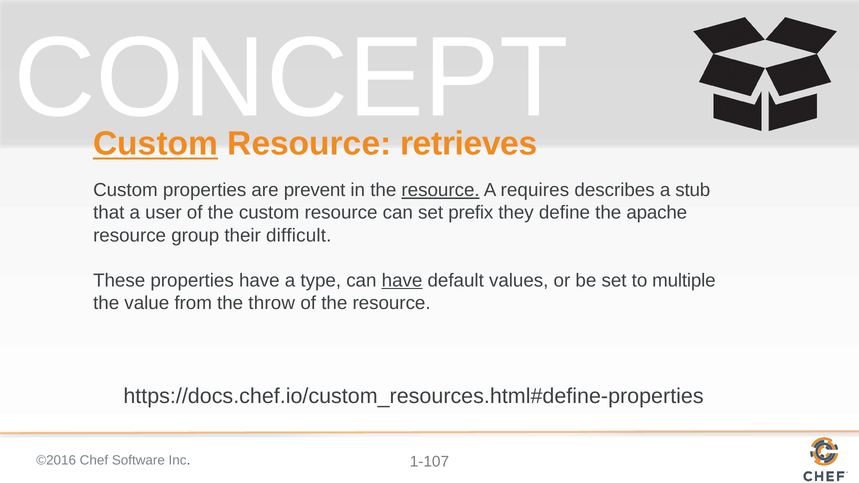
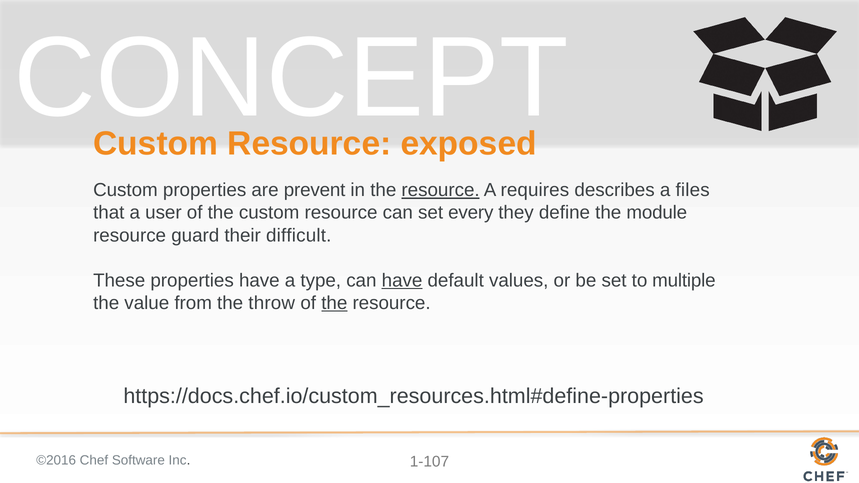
Custom underline: present -> none (156, 144)
retrieves: retrieves -> exposed (469, 144)
stub: stub -> files (693, 190)
prefix: prefix -> every (471, 213)
apache: apache -> module (657, 213)
group: group -> guard (195, 235)
the underline: none -> present (334, 303)
